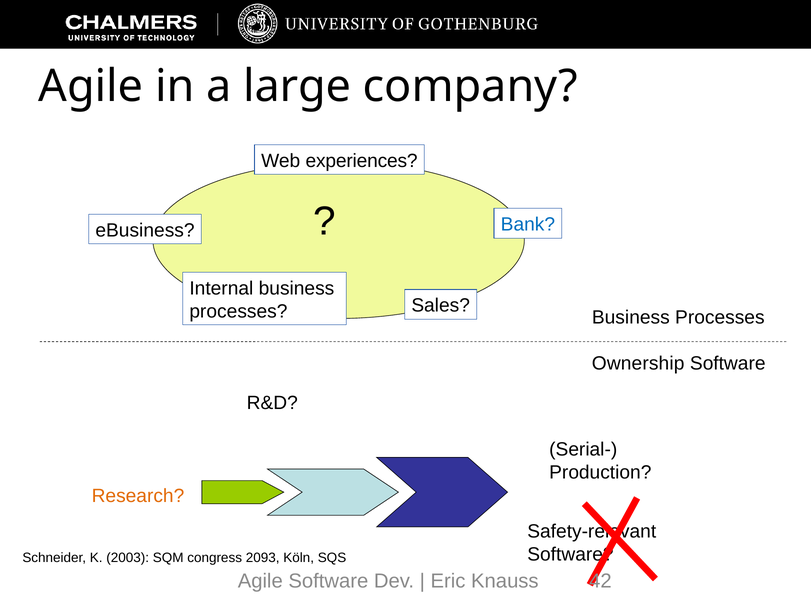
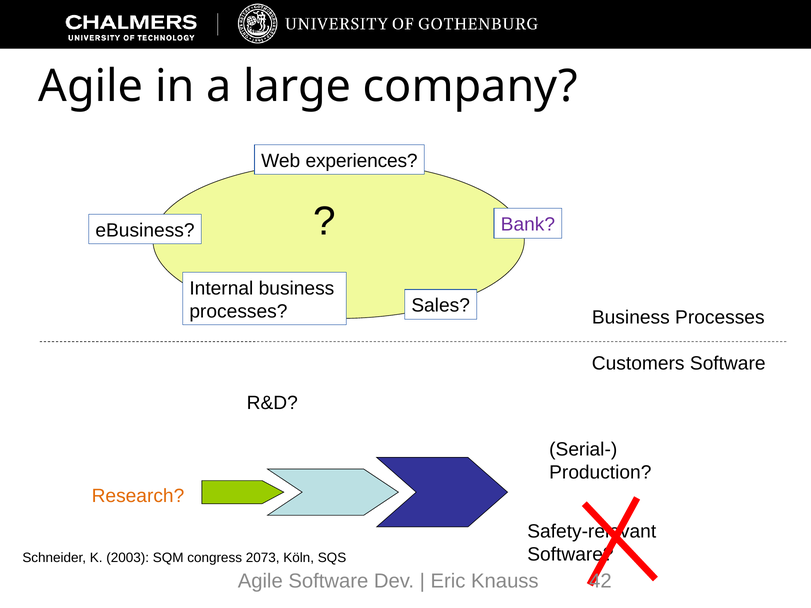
Bank colour: blue -> purple (528, 225)
Ownership: Ownership -> Customers (638, 364)
2093: 2093 -> 2073 (263, 558)
